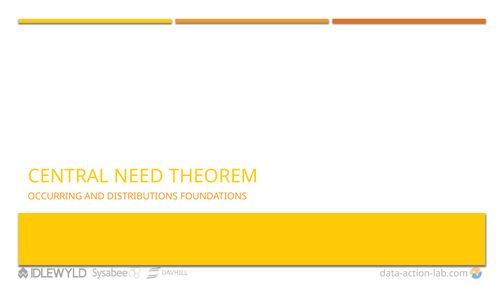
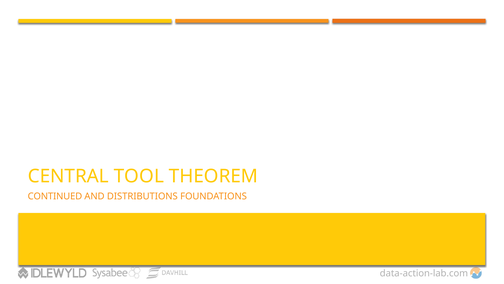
NEED: NEED -> TOOL (139, 176)
OCCURRING: OCCURRING -> CONTINUED (55, 196)
